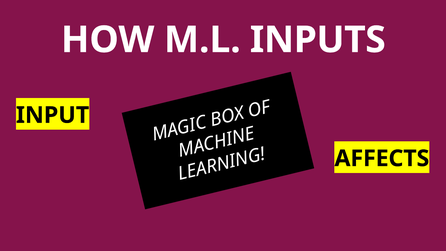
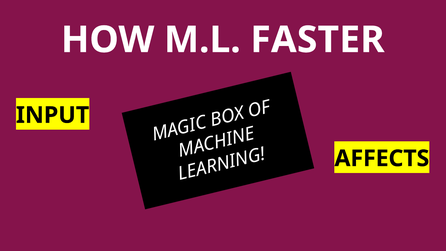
INPUTS: INPUTS -> FASTER (318, 40)
